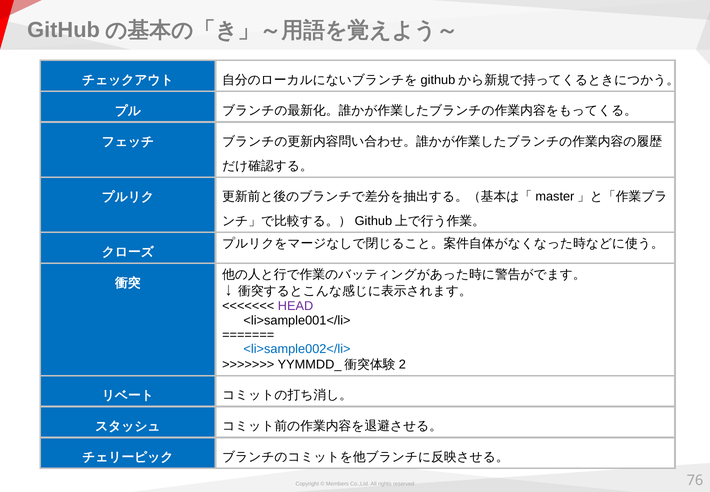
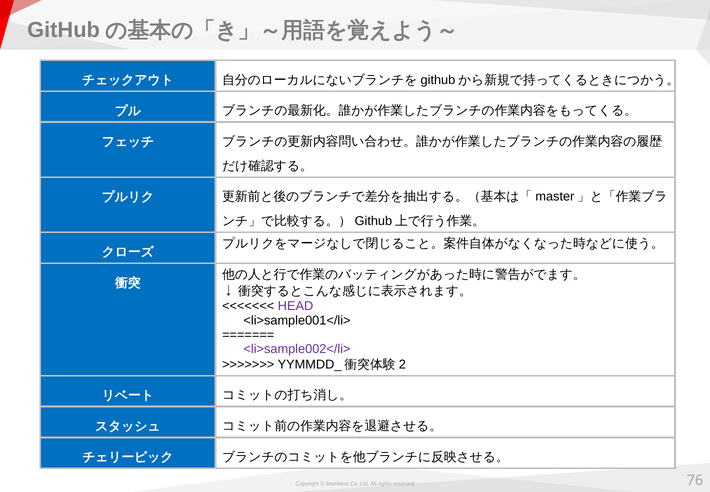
<li>sample002</li> colour: blue -> purple (297, 349)
